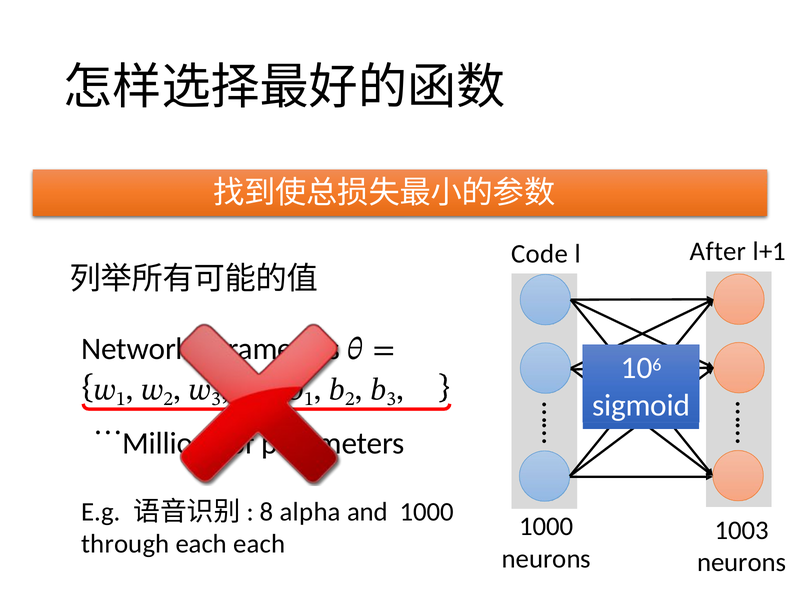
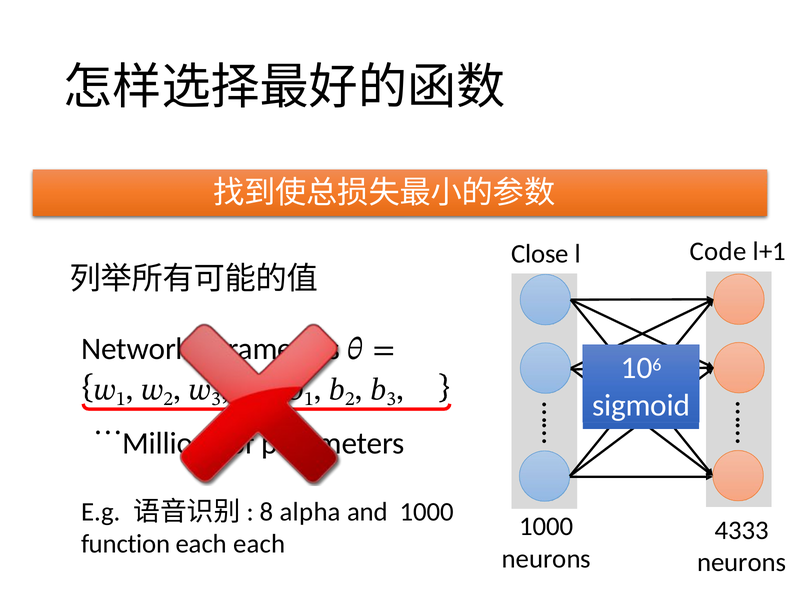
After: After -> Code (718, 251)
Code: Code -> Close (540, 254)
1003: 1003 -> 4333 (742, 530)
through: through -> function (126, 544)
